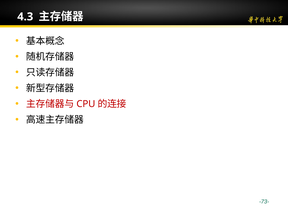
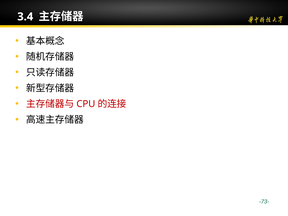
4.3: 4.3 -> 3.4 (25, 17)
